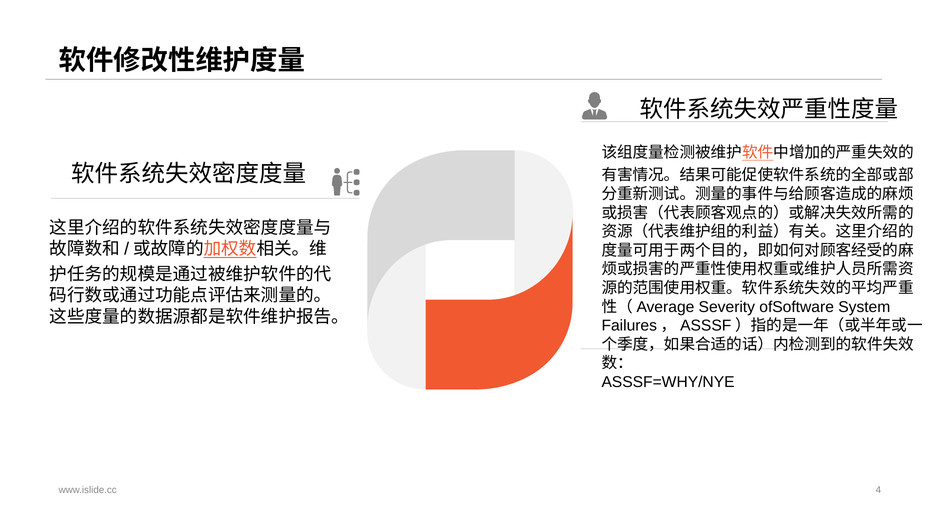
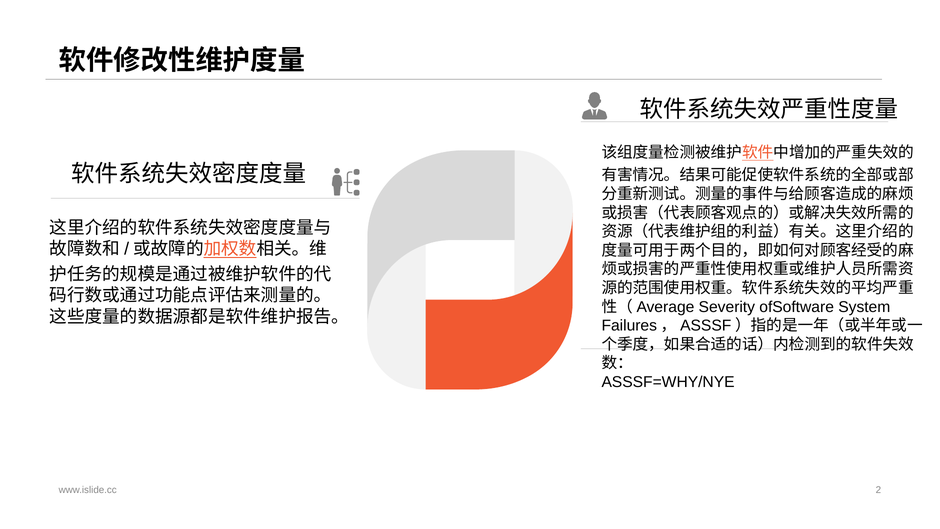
4: 4 -> 2 (878, 490)
